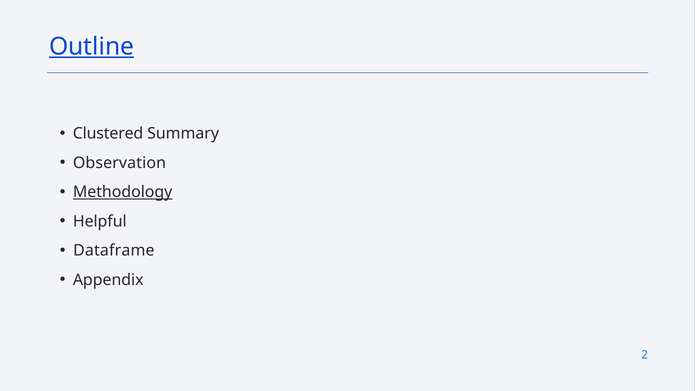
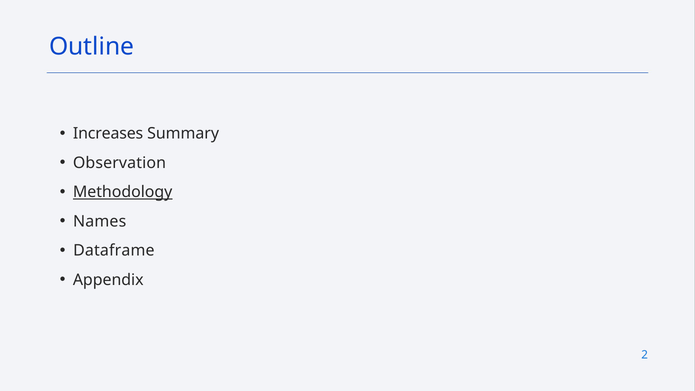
Outline underline: present -> none (92, 46)
Clustered: Clustered -> Increases (108, 134)
Helpful: Helpful -> Names (100, 221)
